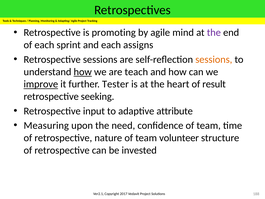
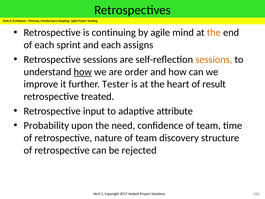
promoting: promoting -> continuing (114, 33)
the colour: purple -> orange (214, 33)
teach: teach -> order (136, 72)
improve underline: present -> none (41, 84)
seeking: seeking -> treated (98, 96)
Measuring: Measuring -> Probability (46, 125)
volunteer: volunteer -> discovery (179, 138)
invested: invested -> rejected (139, 150)
